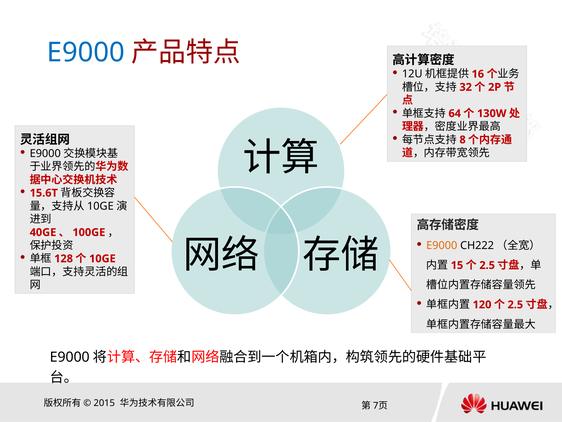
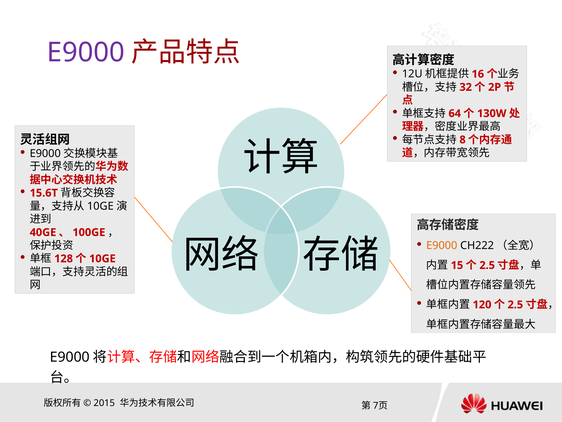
E9000 colour: blue -> purple (86, 52)
